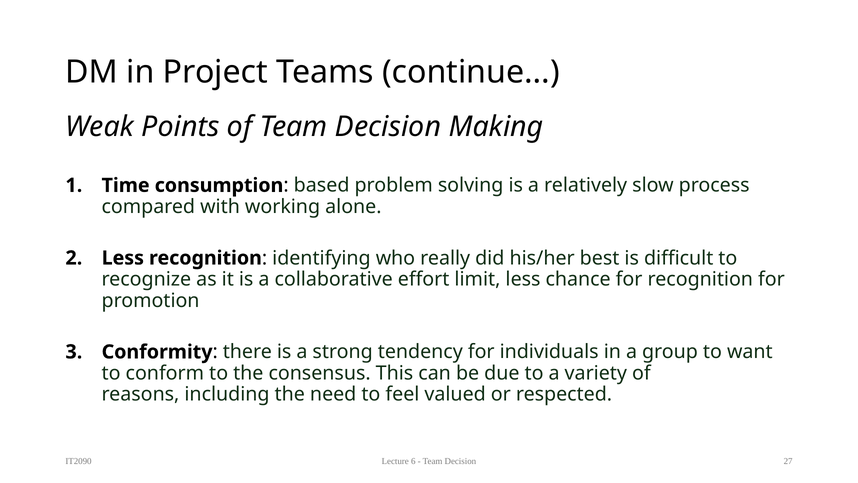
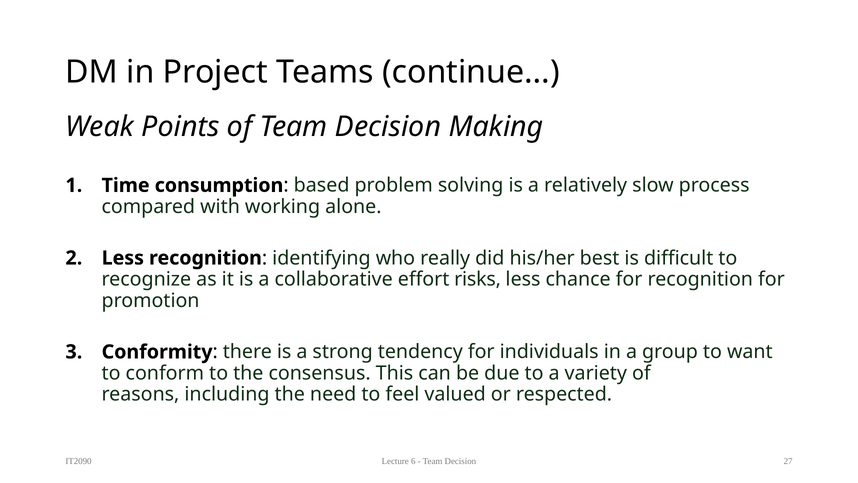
limit: limit -> risks (478, 279)
